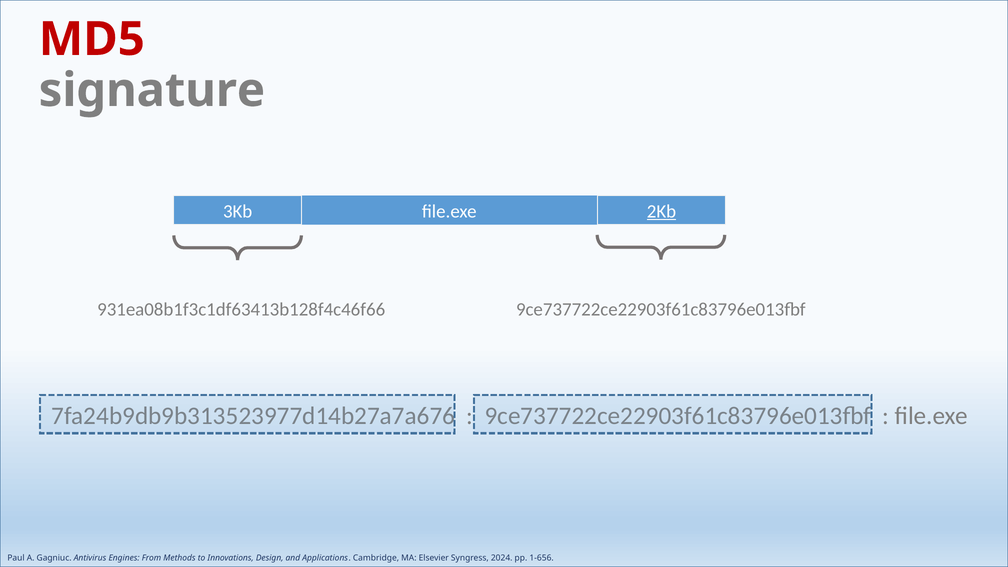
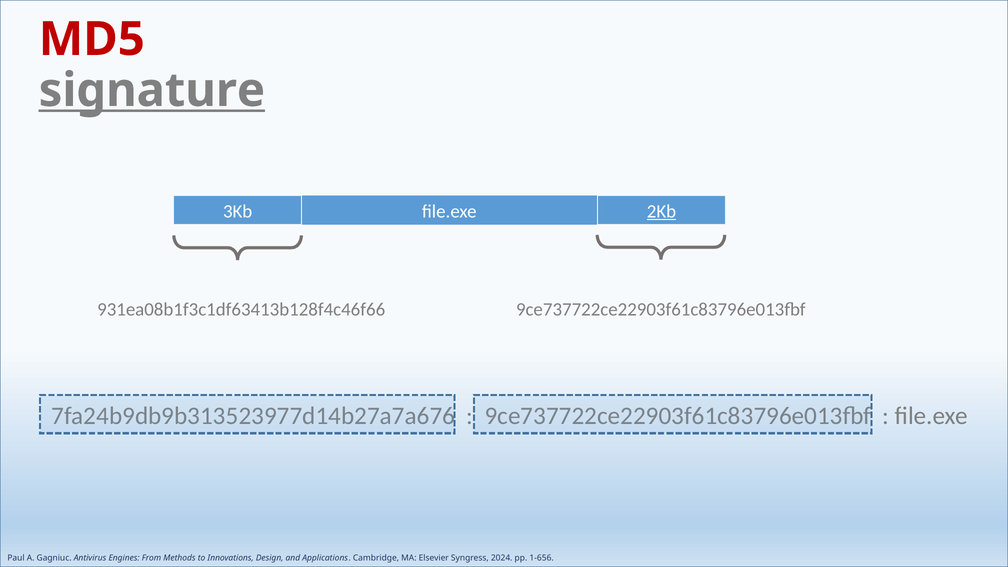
signature underline: none -> present (152, 90)
